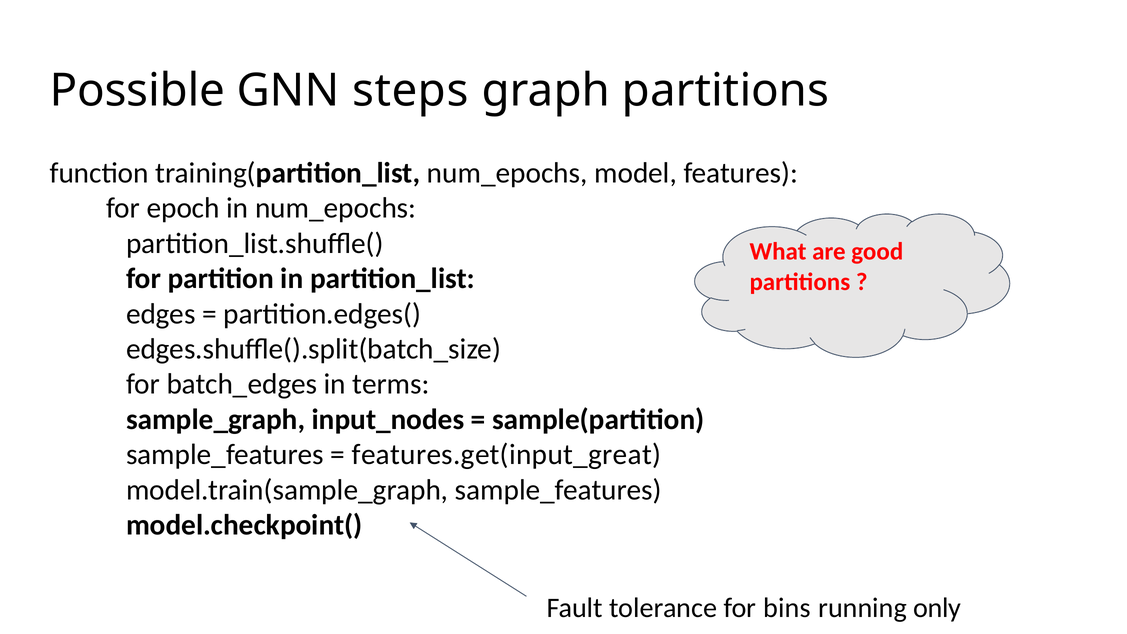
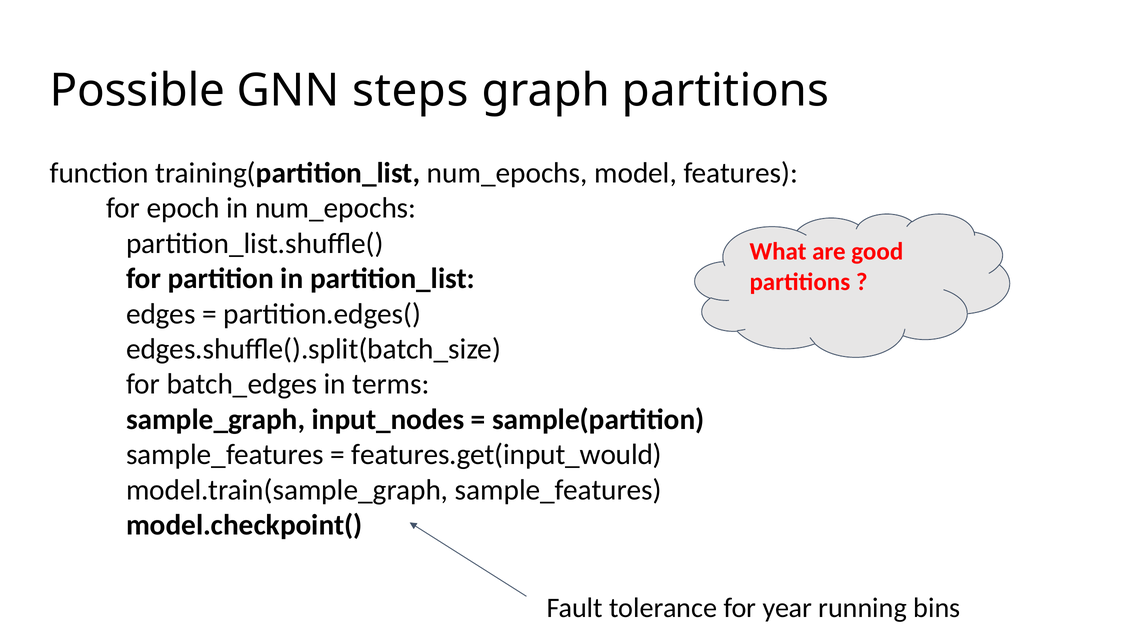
features.get(input_great: features.get(input_great -> features.get(input_would (507, 455)
bins: bins -> year (787, 608)
only: only -> bins (937, 608)
